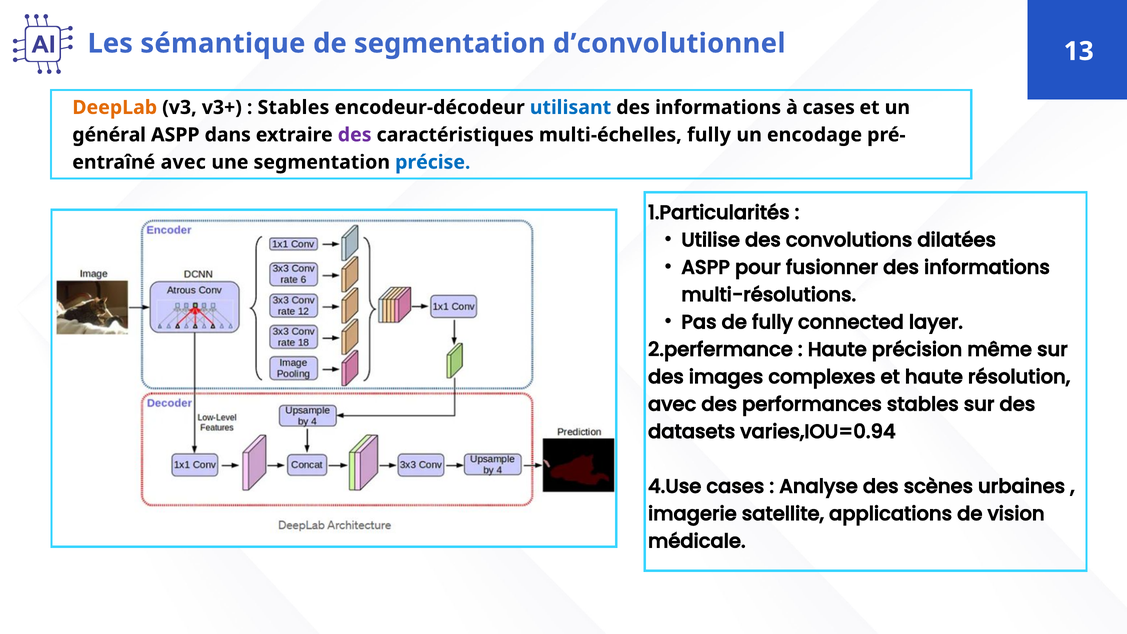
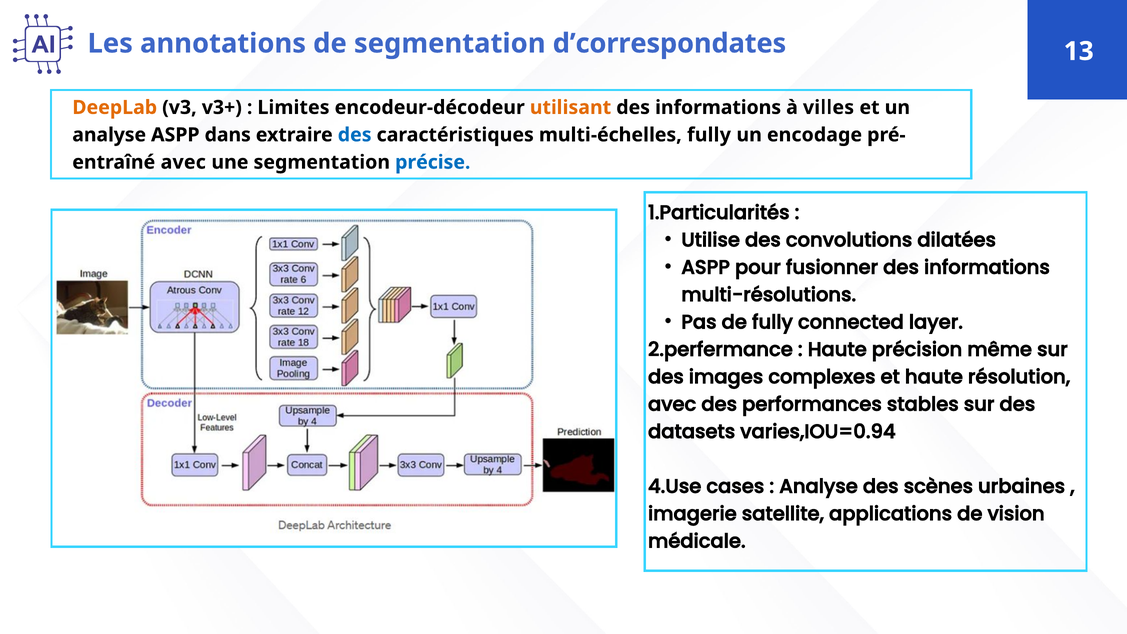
sémantique: sémantique -> annotations (223, 43)
d’convolutionnel: d’convolutionnel -> d’correspondates (669, 43)
Stables: Stables -> Limites (294, 107)
utilisant colour: blue -> orange (570, 107)
à cases: cases -> villes (829, 107)
général: général -> analyse (109, 135)
des colour: purple -> blue (355, 135)
